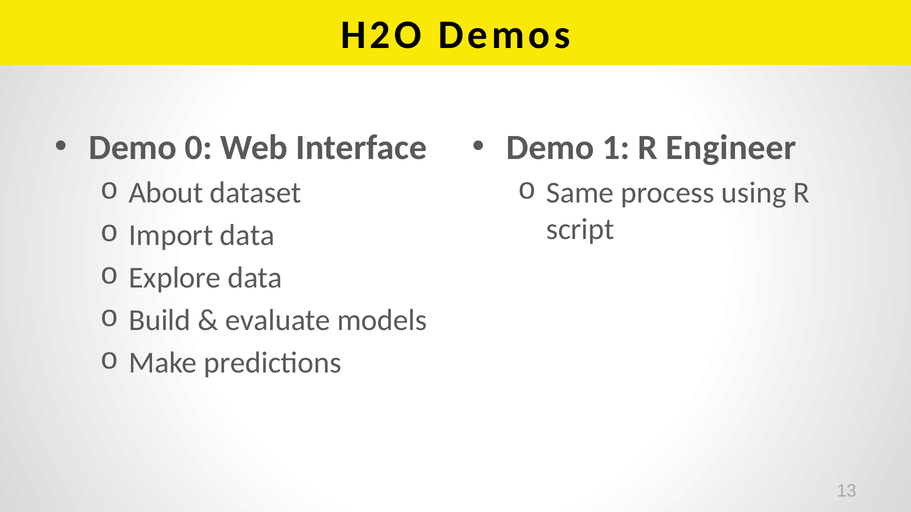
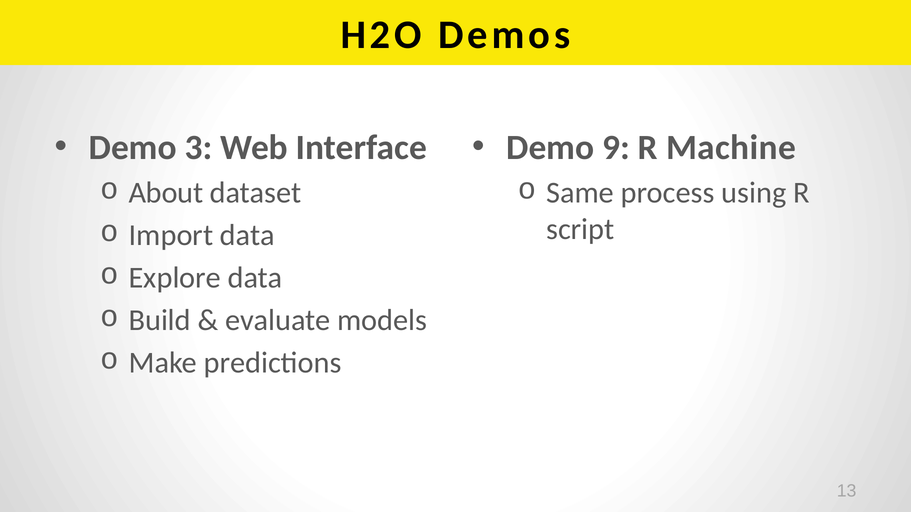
0: 0 -> 3 (198, 148)
1: 1 -> 9 (616, 148)
Engineer: Engineer -> Machine (731, 148)
